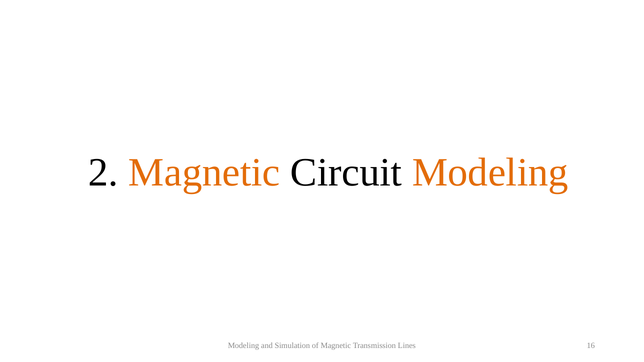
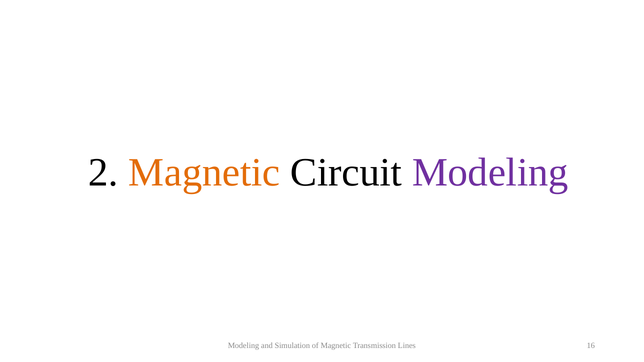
Modeling colour: orange -> purple (490, 172)
